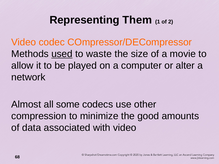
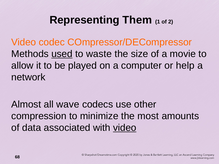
alter: alter -> help (185, 66)
some: some -> wave (68, 105)
good: good -> most (148, 116)
video underline: none -> present (125, 128)
